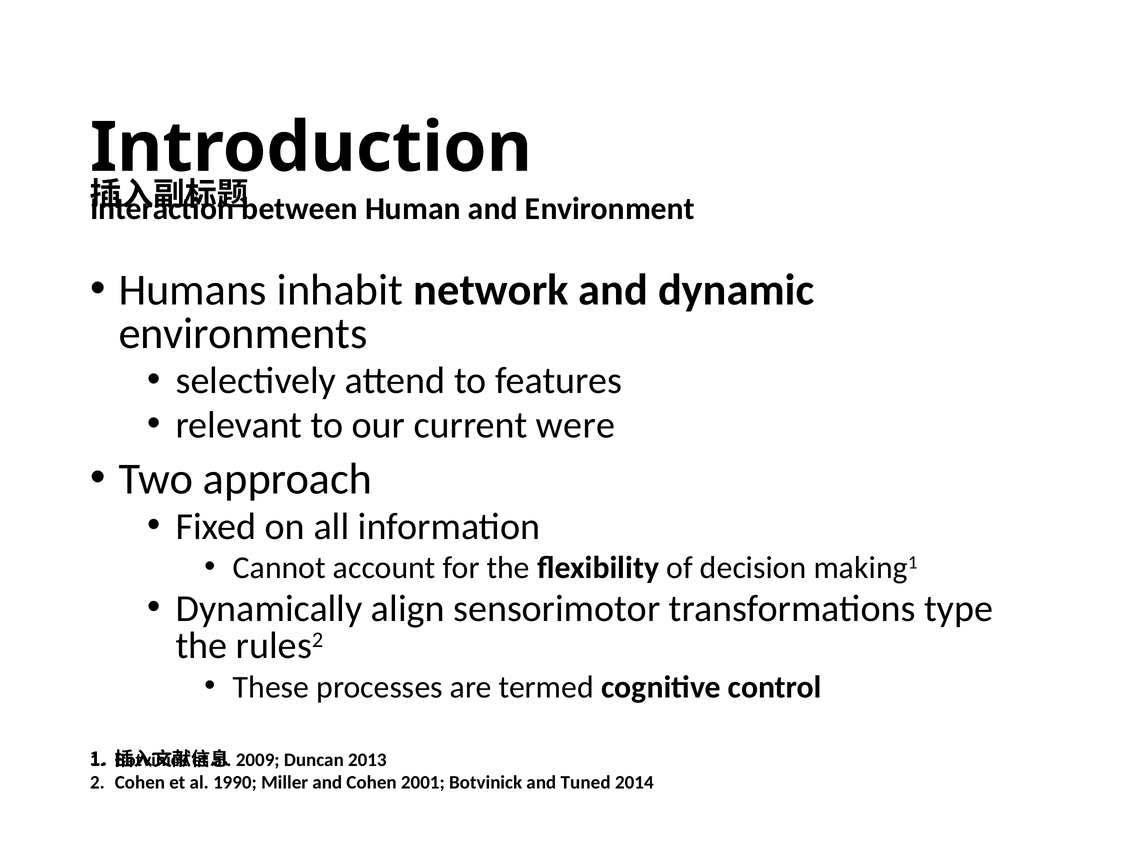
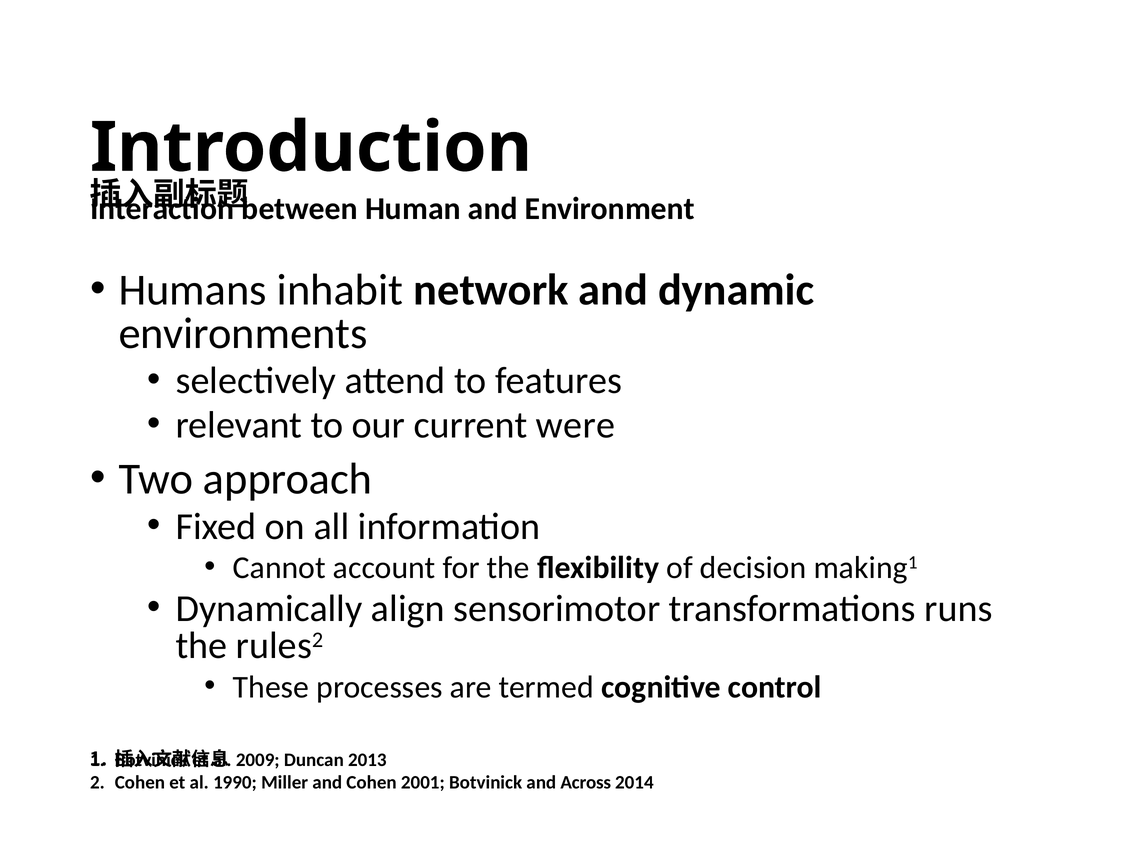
type: type -> runs (958, 609)
Tuned: Tuned -> Across (586, 783)
